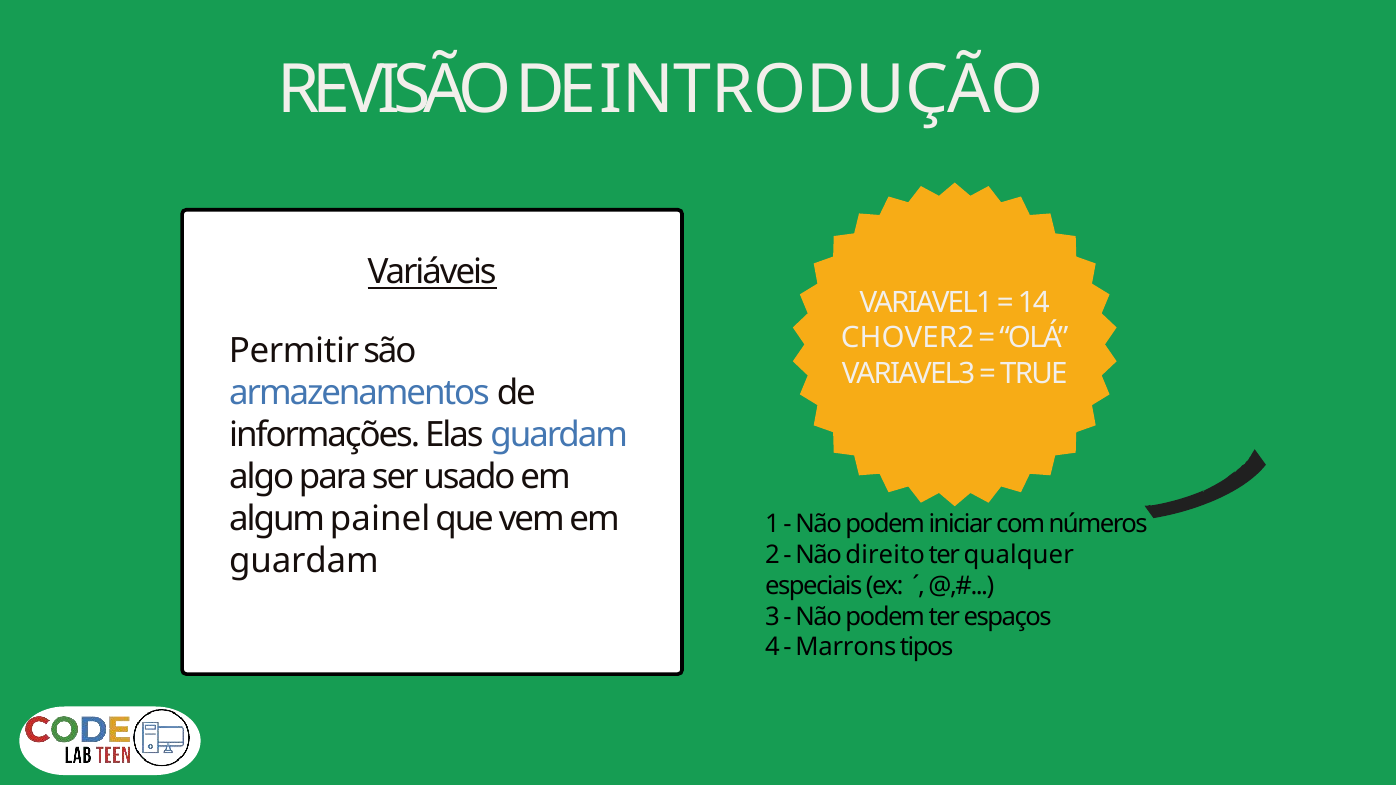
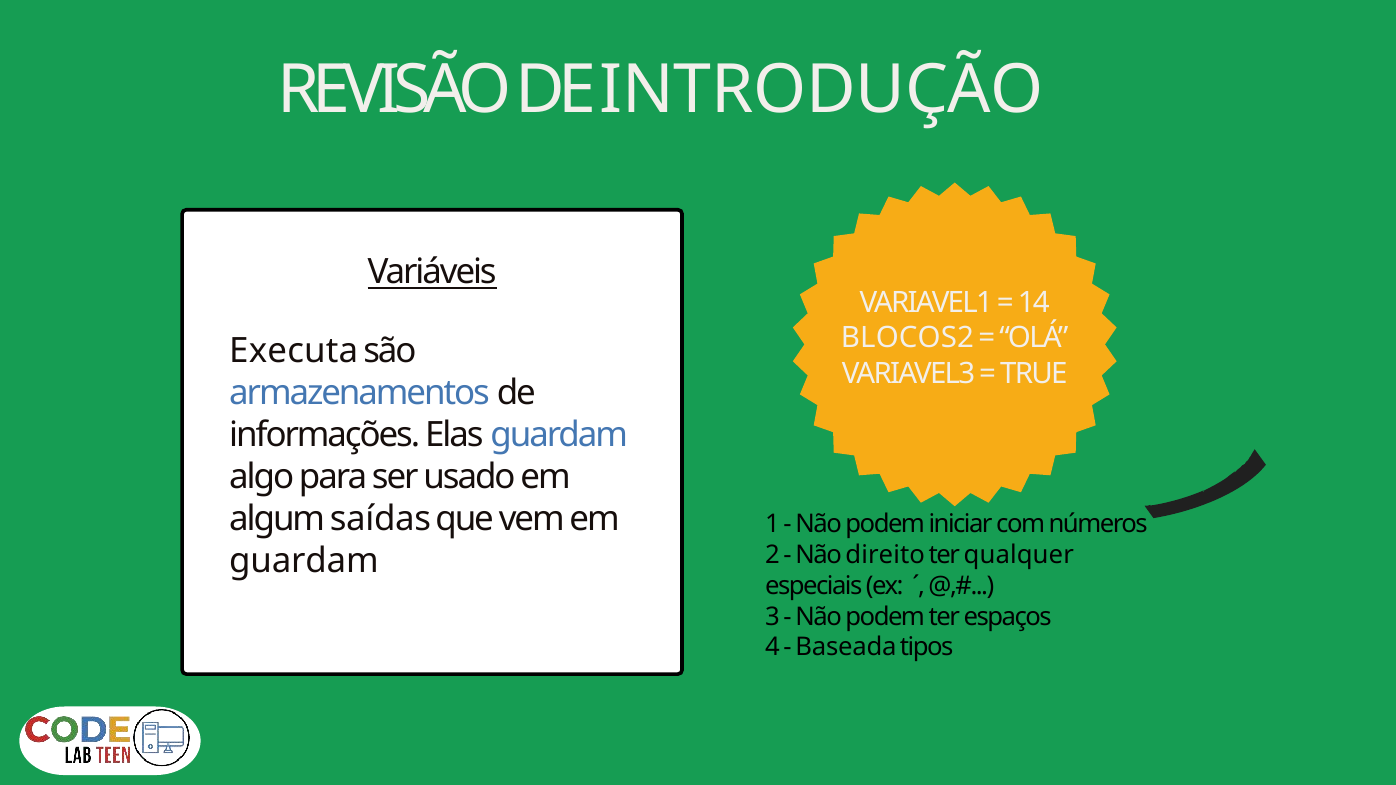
CHOVER2: CHOVER2 -> BLOCOS2 (907, 338)
Permitir: Permitir -> Executa (294, 351)
painel: painel -> saídas (380, 519)
Marrons: Marrons -> Baseada (846, 648)
